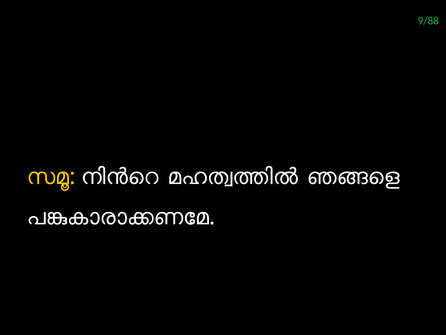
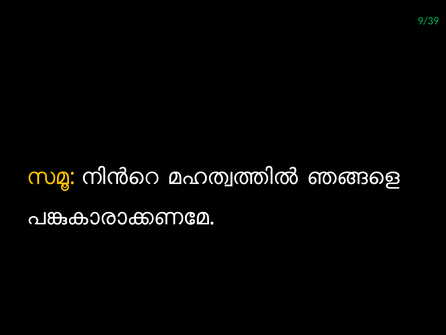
9/88: 9/88 -> 9/39 (428, 21)
